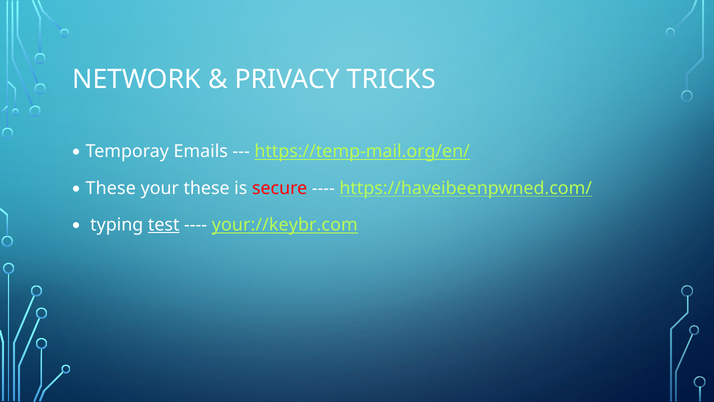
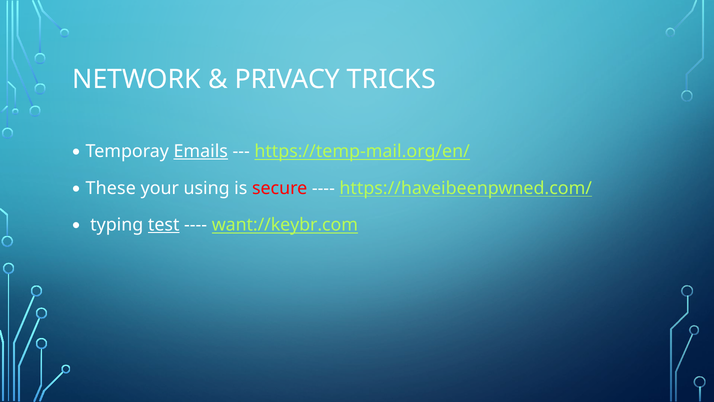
Emails underline: none -> present (201, 151)
your these: these -> using (207, 188)
your://keybr.com: your://keybr.com -> want://keybr.com (285, 225)
